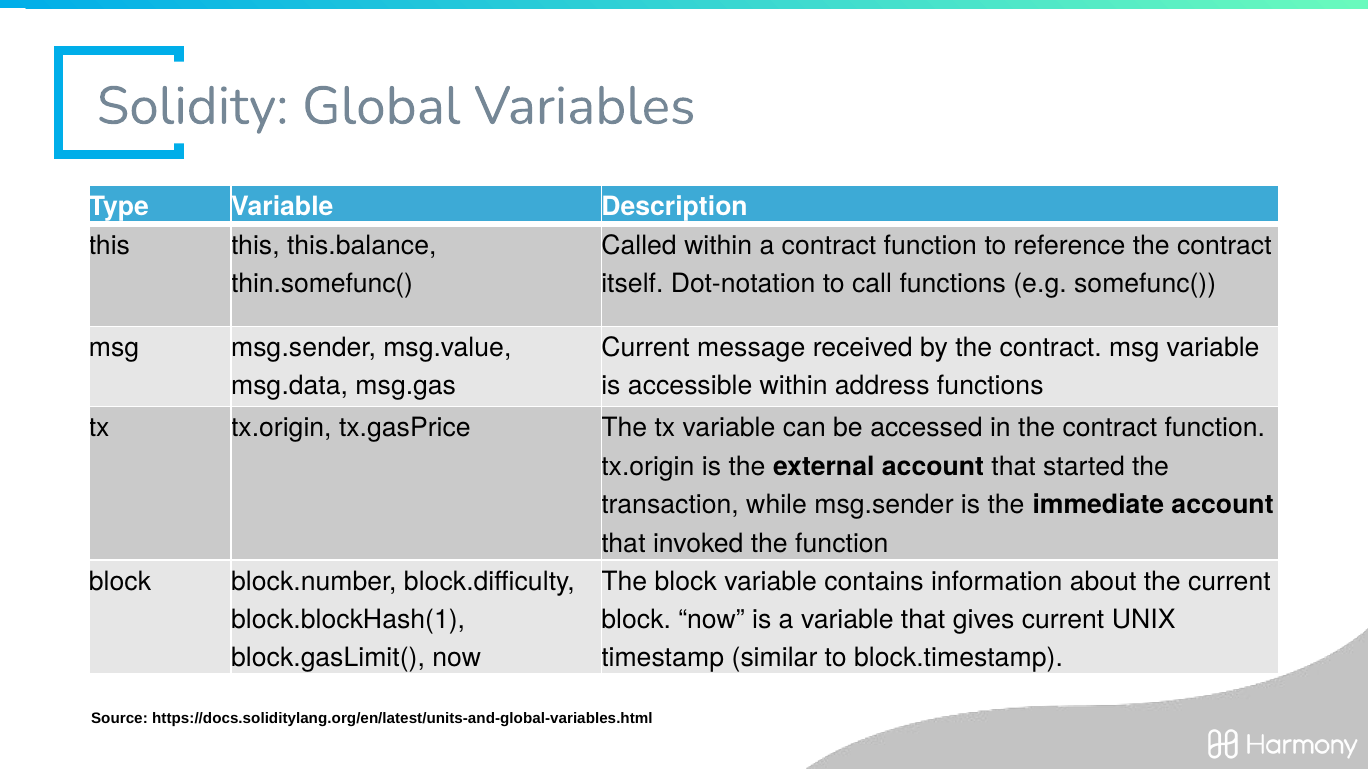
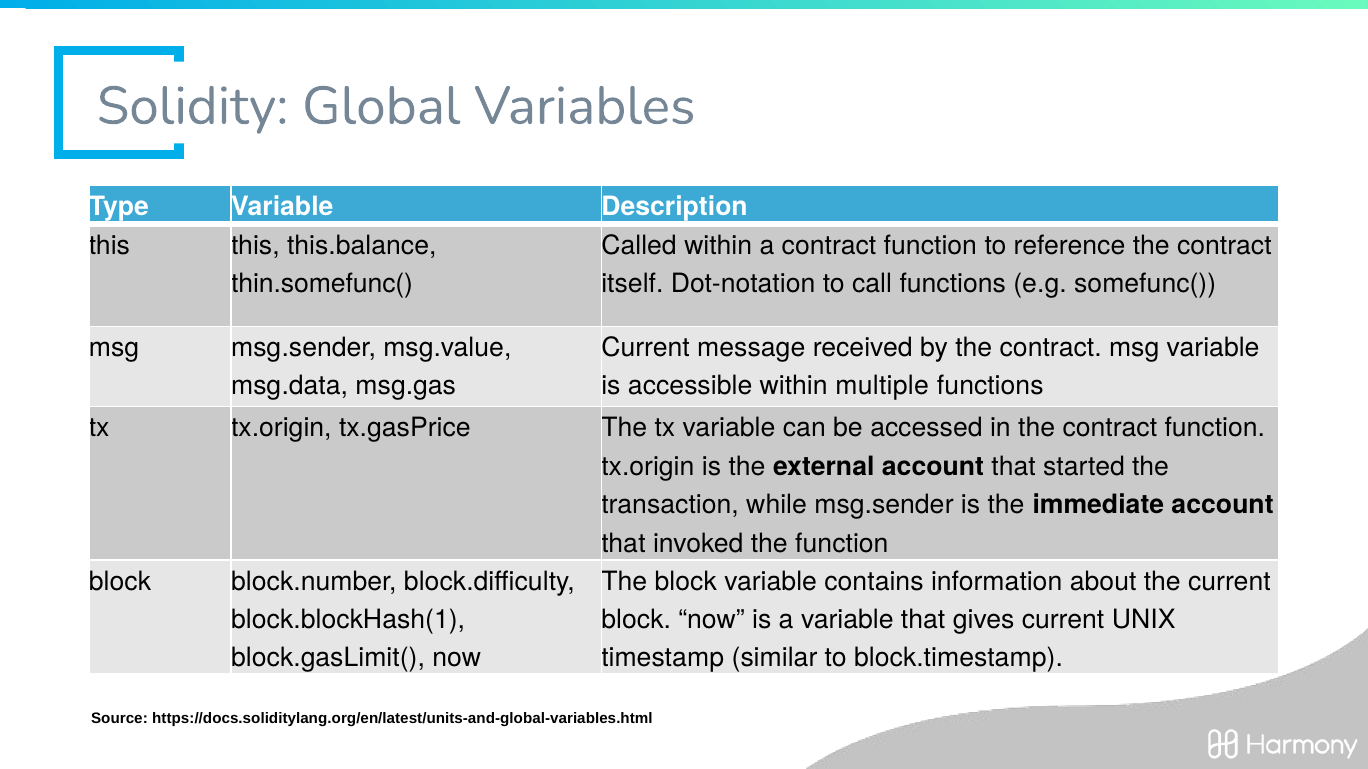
address: address -> multiple (882, 386)
